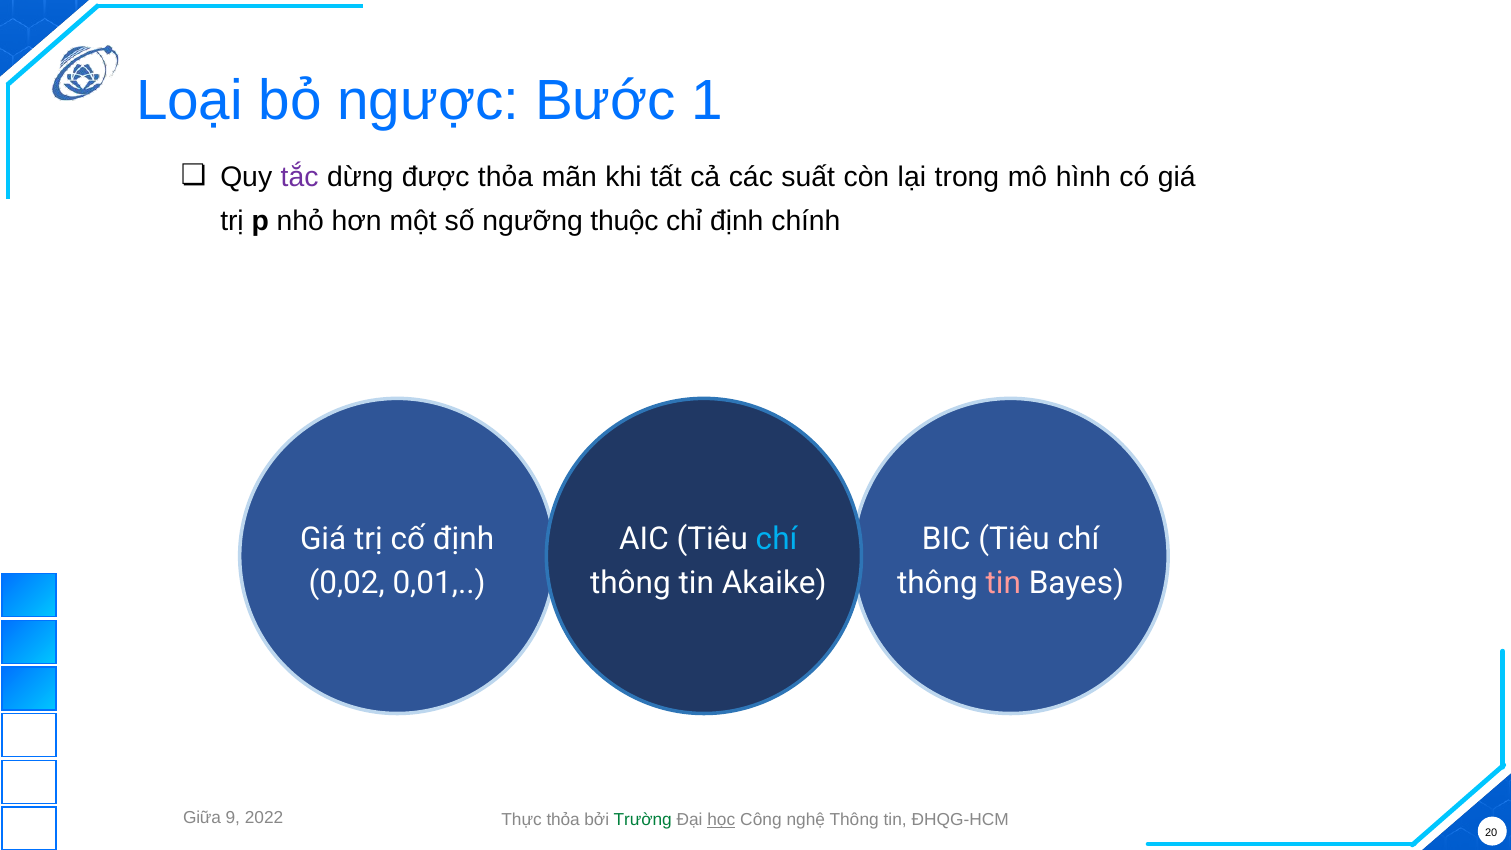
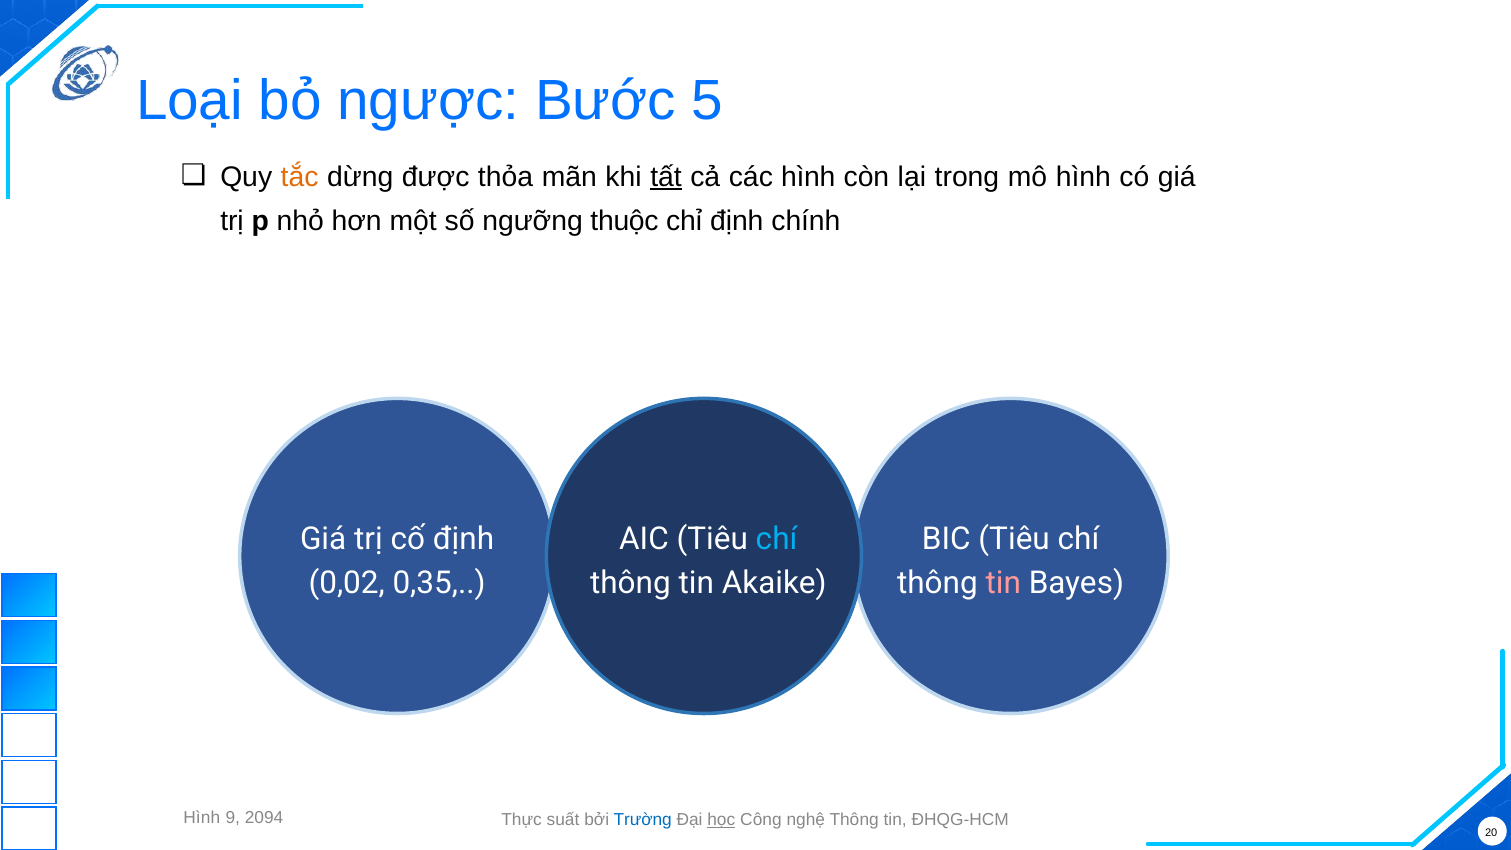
1: 1 -> 5 (708, 101)
tắc colour: purple -> orange (300, 177)
tất underline: none -> present (666, 177)
các suất: suất -> hình (808, 177)
0,01: 0,01 -> 0,35 (439, 583)
Giữa: Giữa -> Hình (202, 818)
2022: 2022 -> 2094 (264, 818)
Thực thỏa: thỏa -> suất (563, 820)
Trường colour: green -> blue (643, 820)
